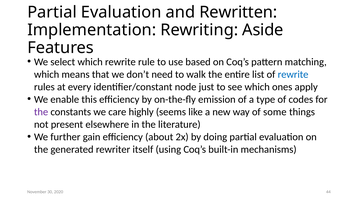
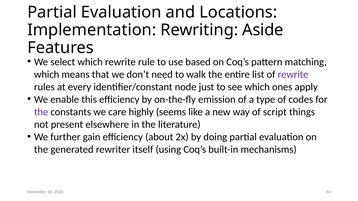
Rewritten: Rewritten -> Locations (238, 12)
rewrite colour: blue -> purple (293, 74)
some: some -> script (275, 112)
